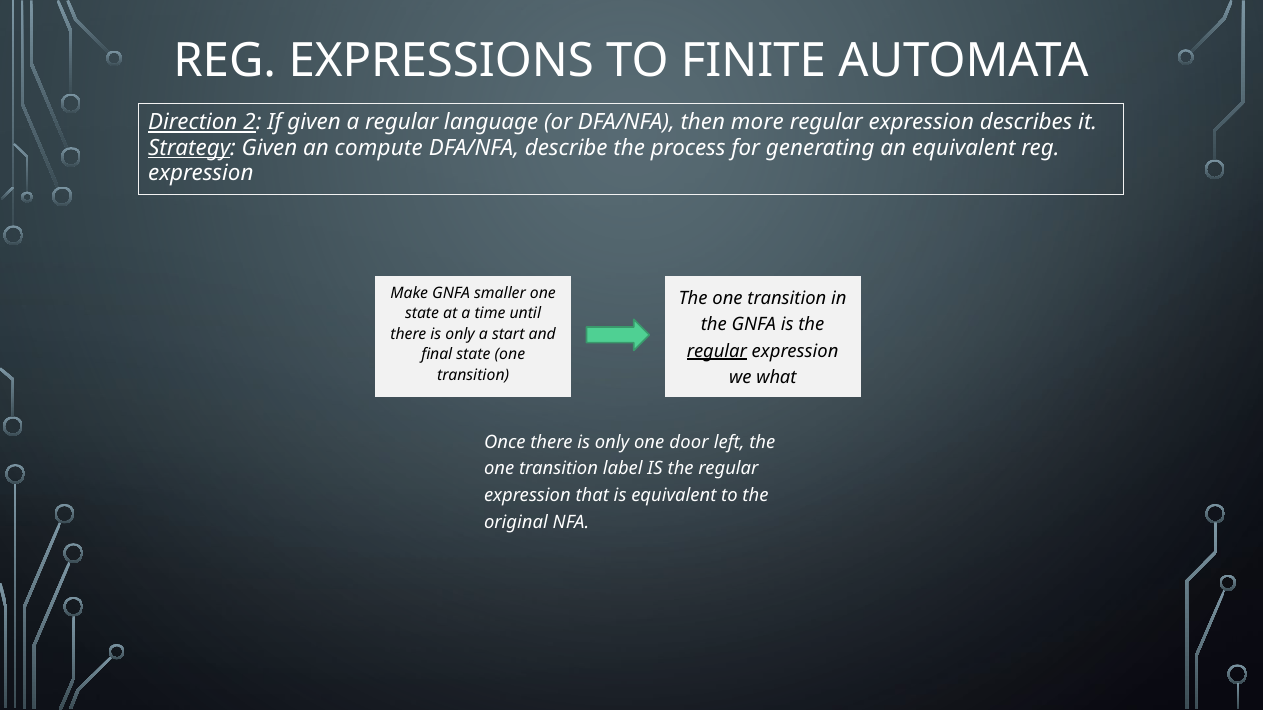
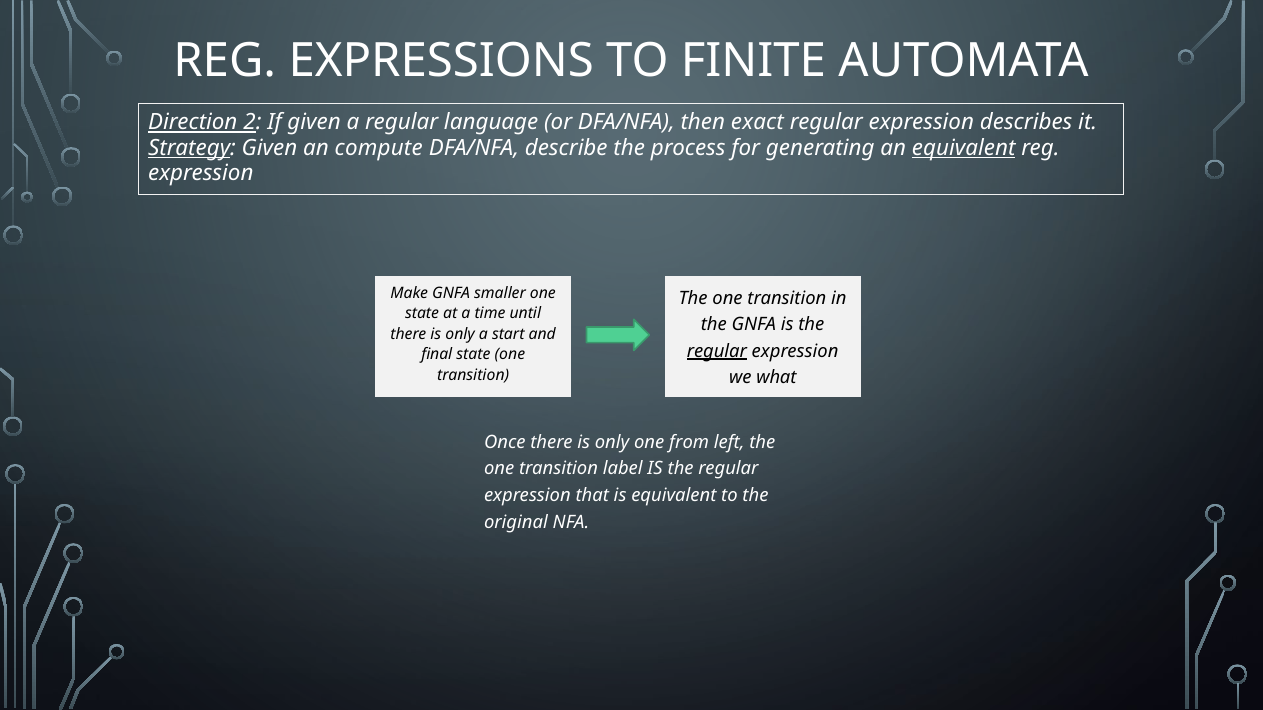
more: more -> exact (757, 122)
equivalent underline: none -> present (964, 148)
door: door -> from (689, 443)
